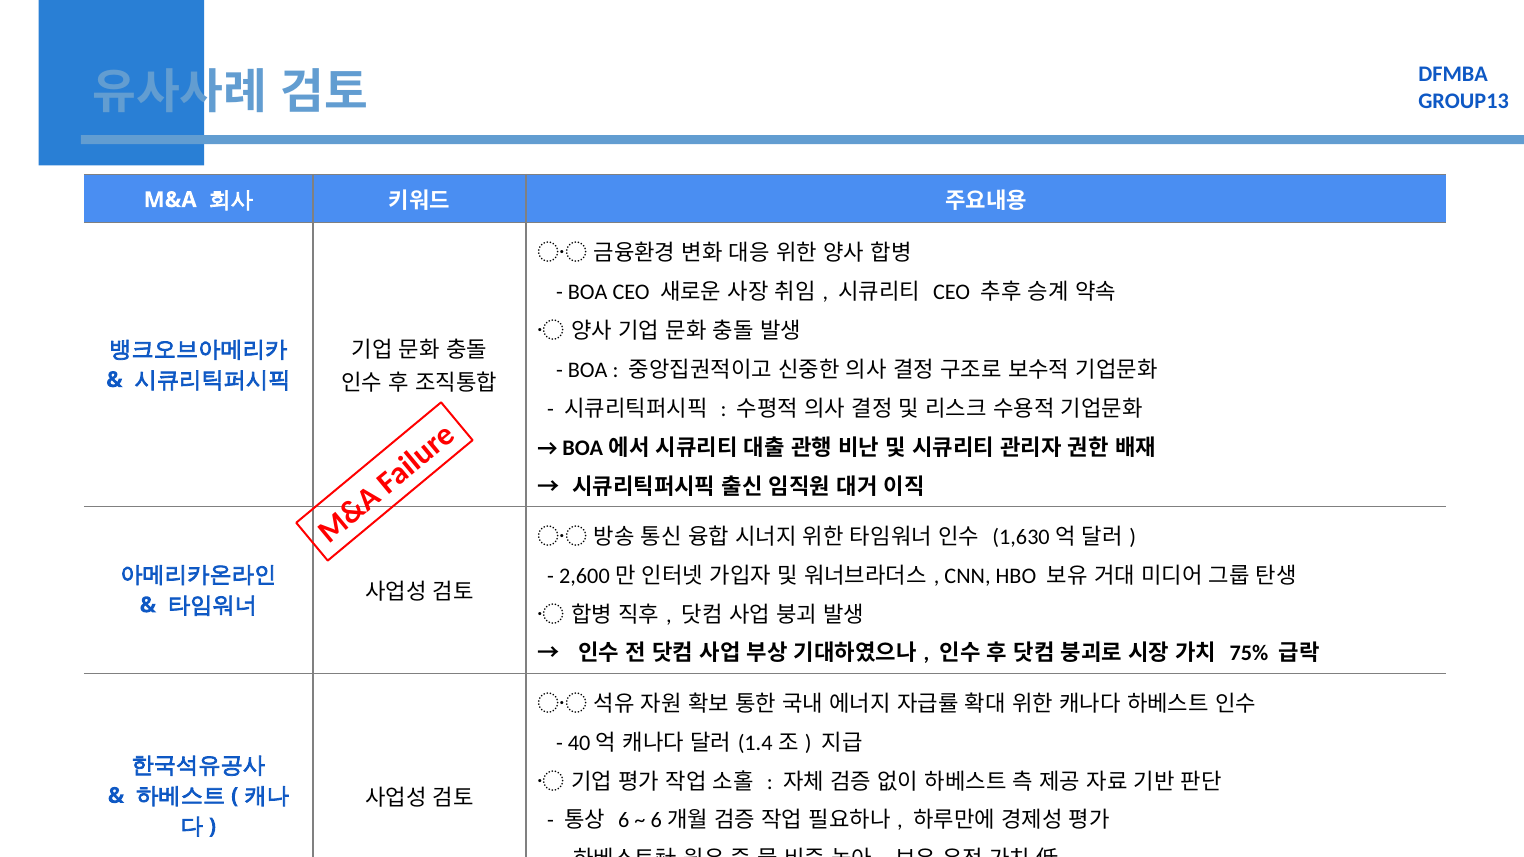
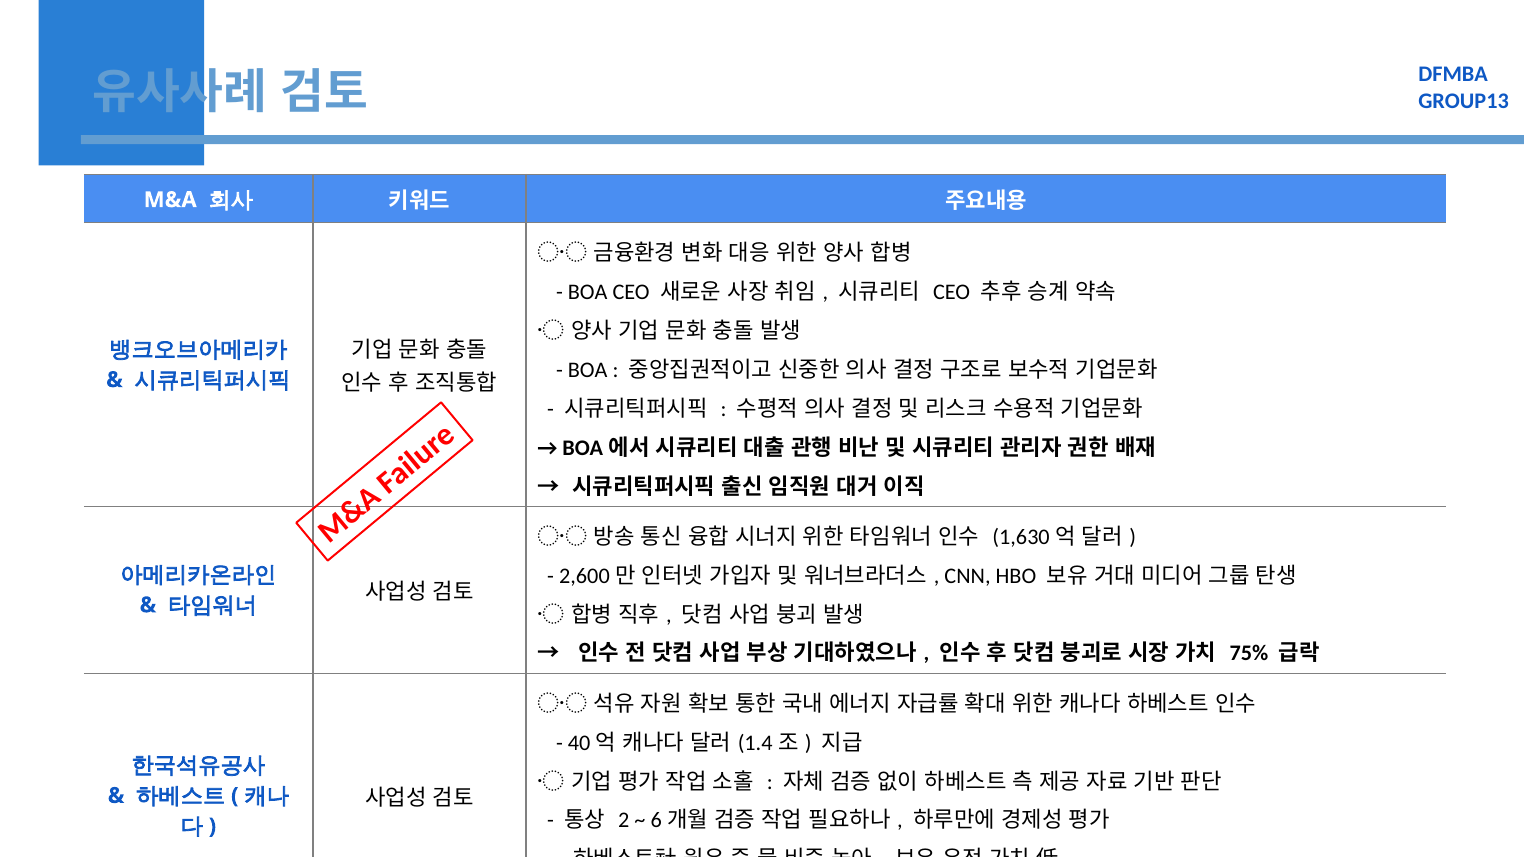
6: 6 -> 2 (624, 821)
